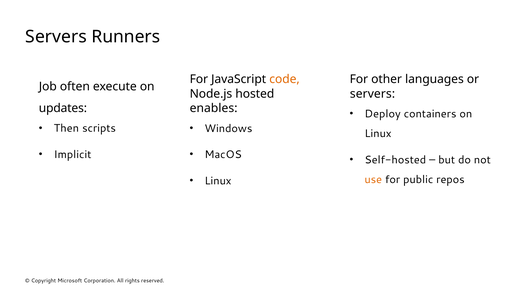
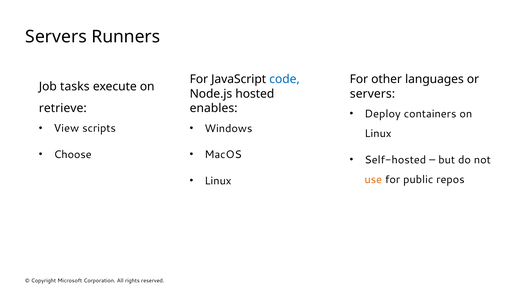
code colour: orange -> blue (284, 79)
often: often -> tasks (75, 87)
updates: updates -> retrieve (63, 108)
Then: Then -> View (66, 129)
Implicit: Implicit -> Choose (73, 155)
